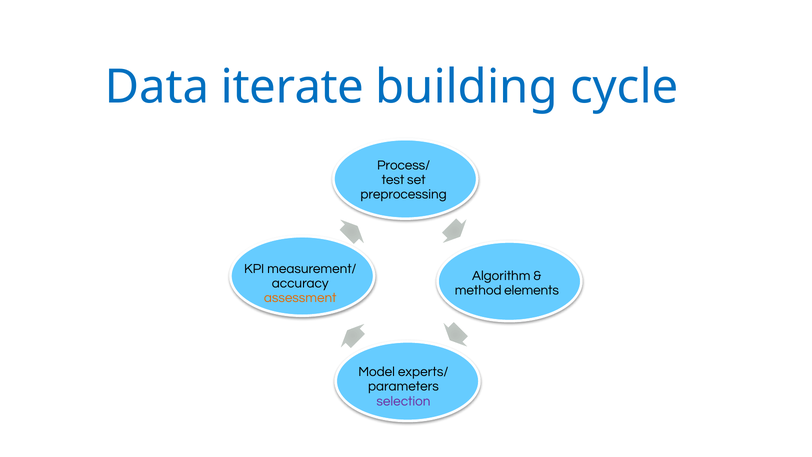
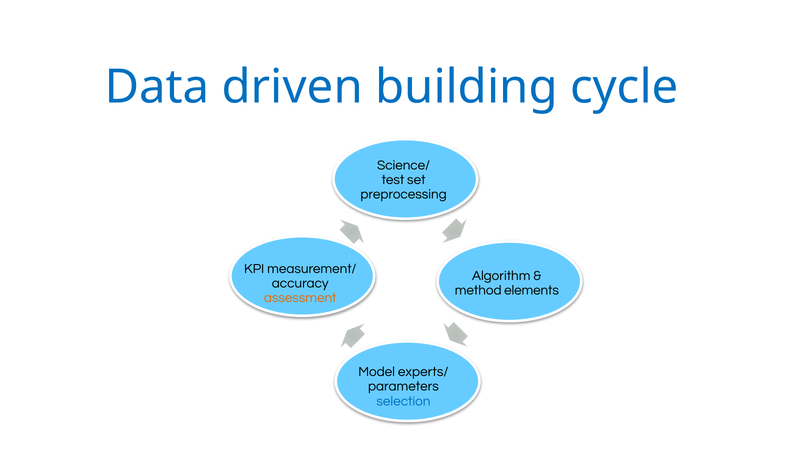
iterate: iterate -> driven (292, 87)
Process/: Process/ -> Science/ (404, 165)
selection colour: purple -> blue (403, 401)
